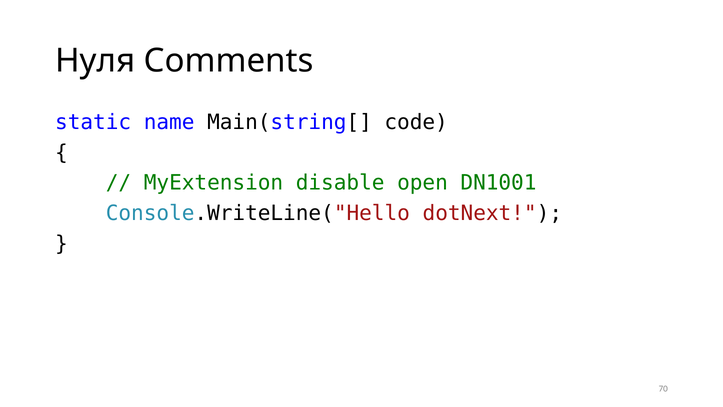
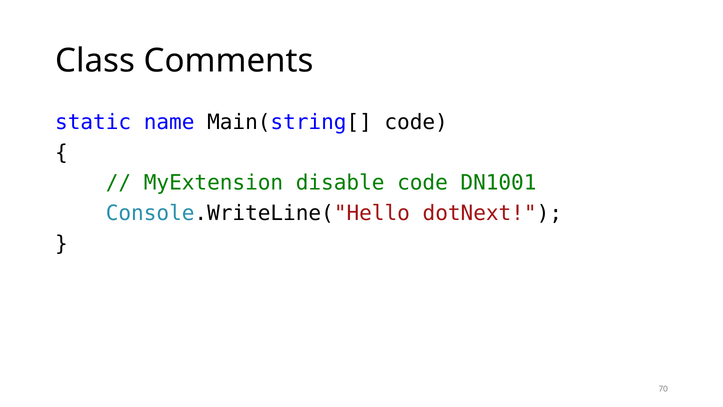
Нуля: Нуля -> Class (95, 61)
disable open: open -> code (423, 183)
